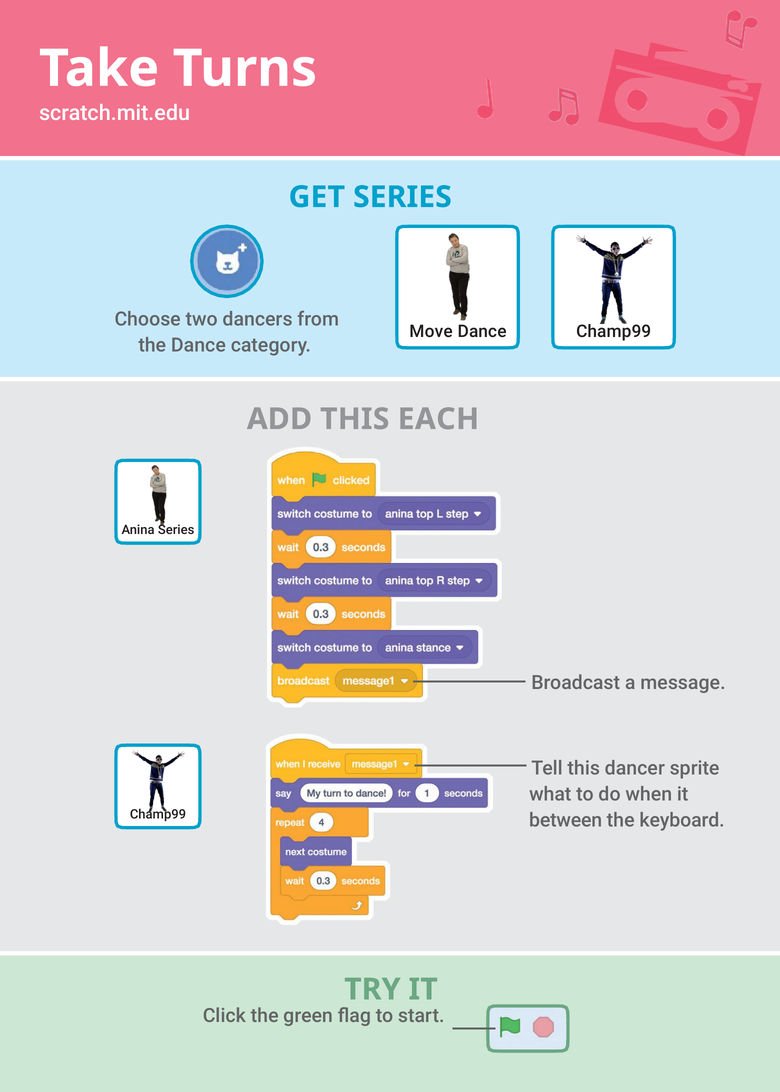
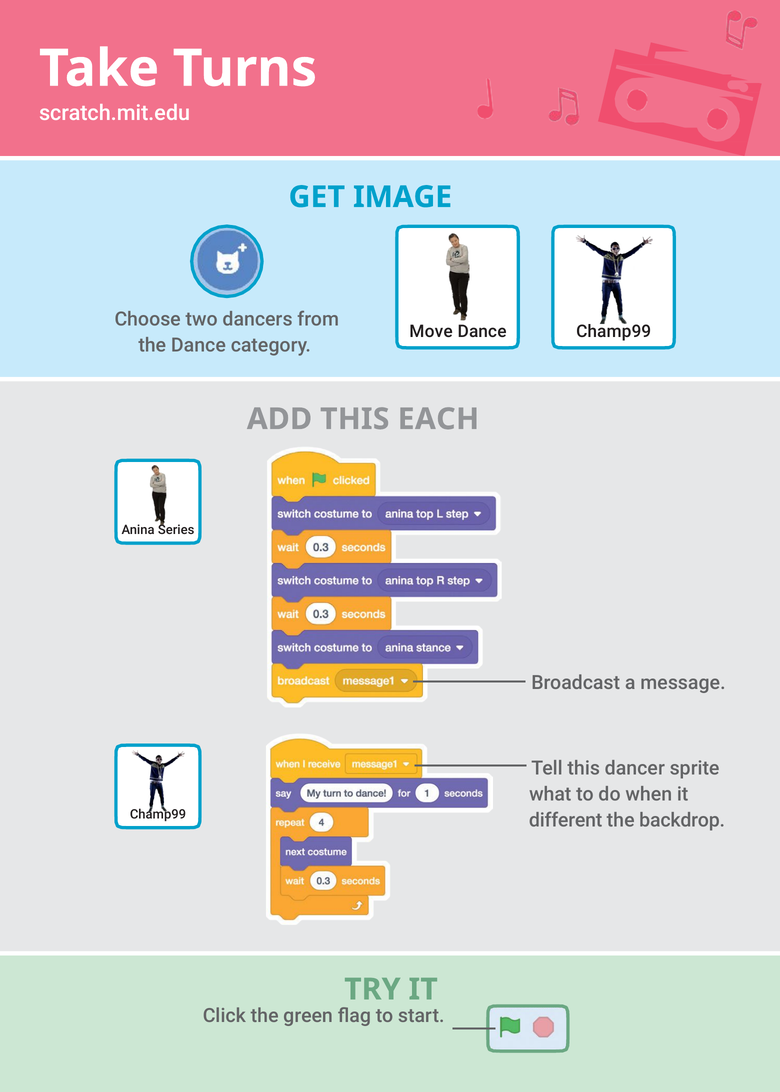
GET SERIES: SERIES -> IMAGE (403, 197)
between: between -> different (566, 820)
keyboard: keyboard -> backdrop (682, 820)
